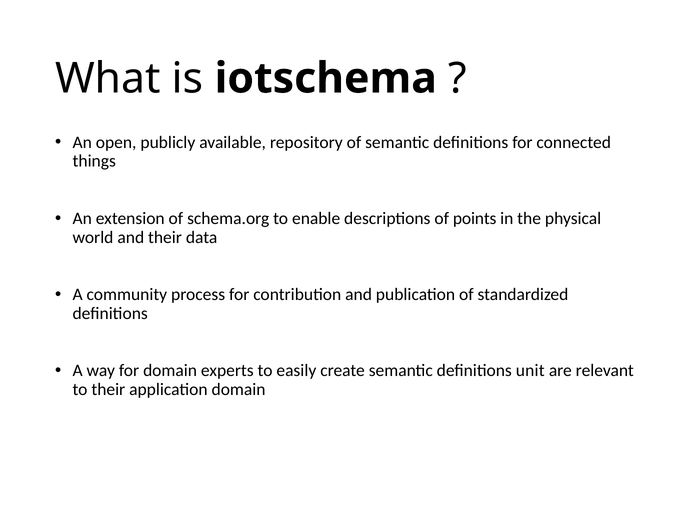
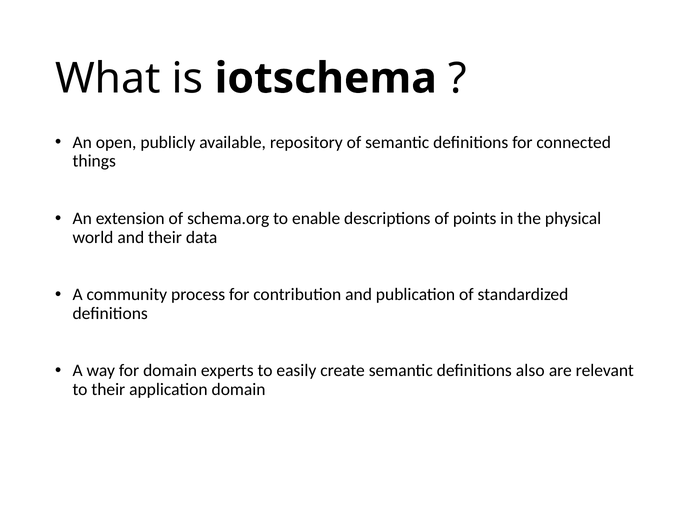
unit: unit -> also (530, 371)
